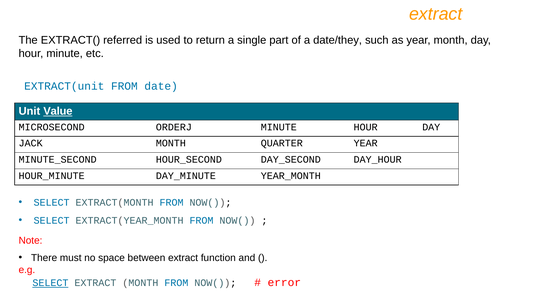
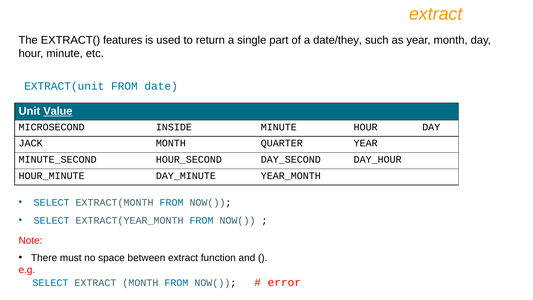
referred: referred -> features (123, 40)
ORDERJ: ORDERJ -> INSIDE (174, 127)
SELECT underline: present -> none (50, 283)
